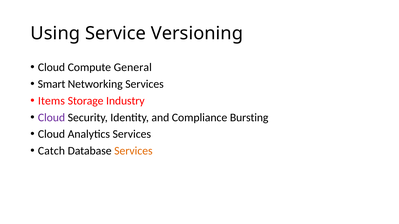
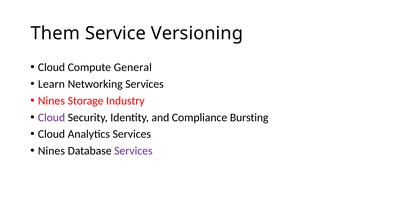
Using: Using -> Them (55, 34)
Smart: Smart -> Learn (51, 84)
Items: Items -> Nines (51, 101)
Catch: Catch -> Nines (51, 151)
Services colour: orange -> purple (133, 151)
